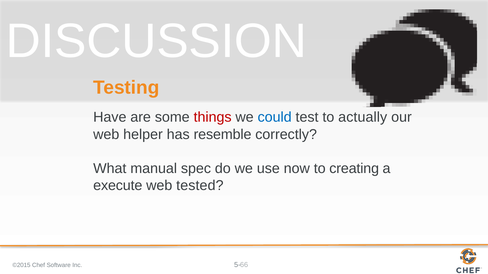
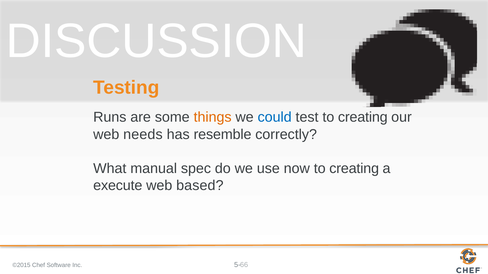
Have: Have -> Runs (110, 118)
things colour: red -> orange (213, 118)
test to actually: actually -> creating (363, 118)
helper: helper -> needs (143, 135)
tested: tested -> based (200, 186)
